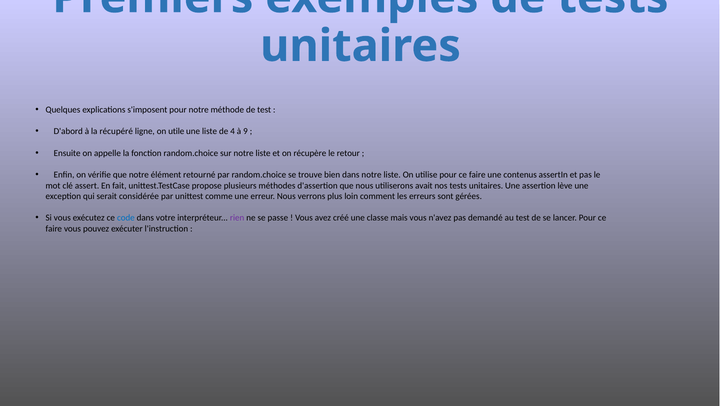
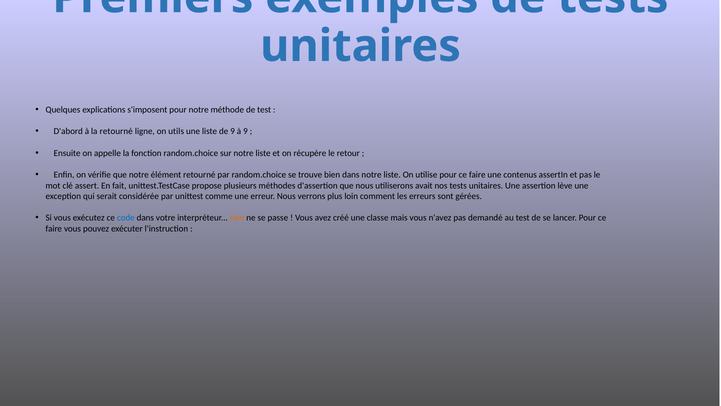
la récupéré: récupéré -> retourné (116, 131)
utile: utile -> utils (176, 131)
de 4: 4 -> 9 (233, 131)
rien colour: purple -> orange (237, 218)
